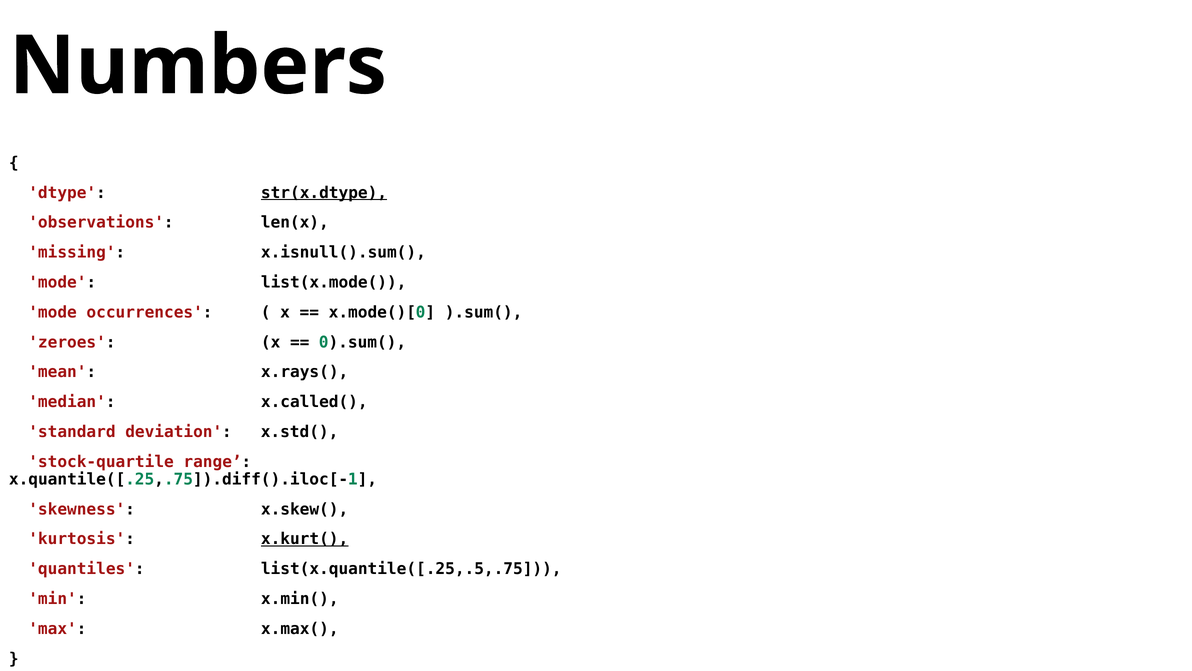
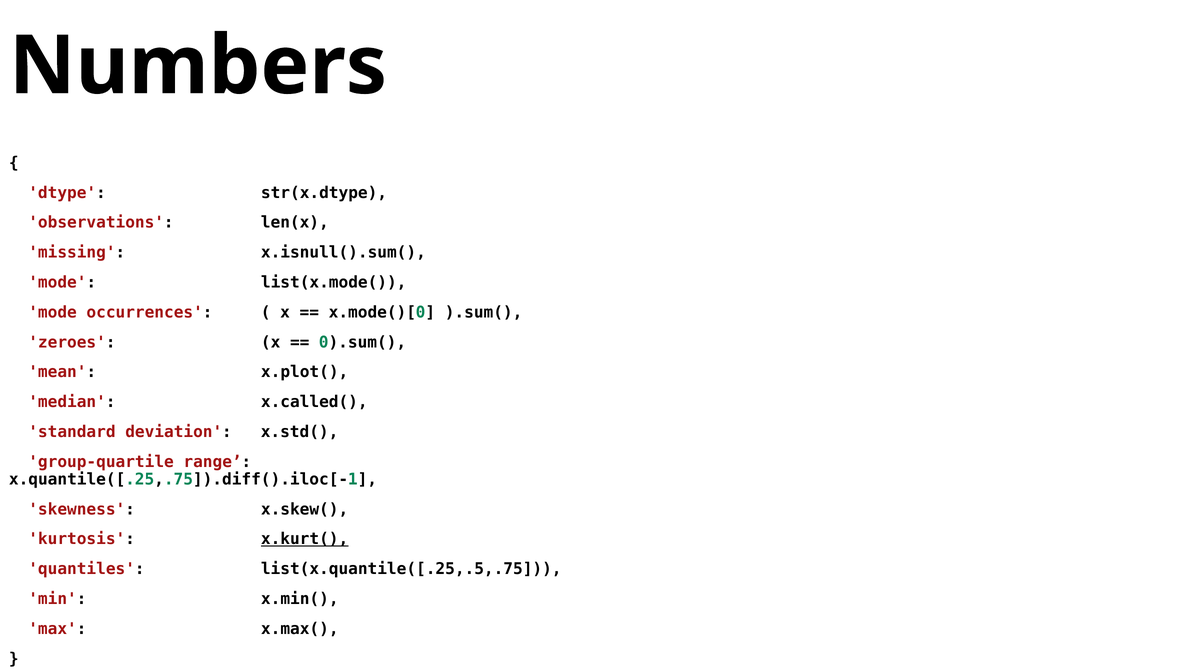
str(x.dtype underline: present -> none (324, 193)
x.rays(: x.rays( -> x.plot( (305, 372)
stock-quartile: stock-quartile -> group-quartile (101, 461)
